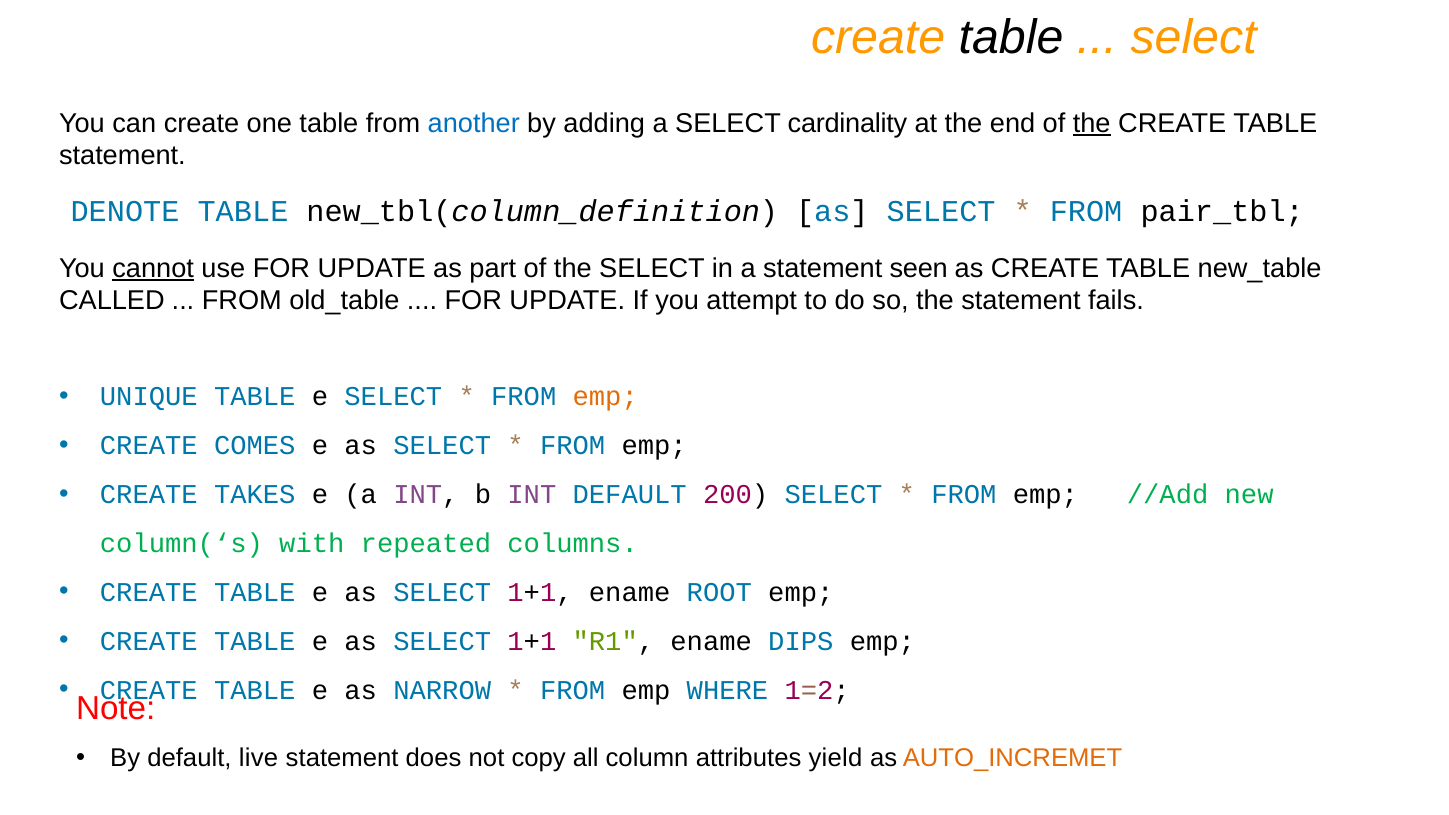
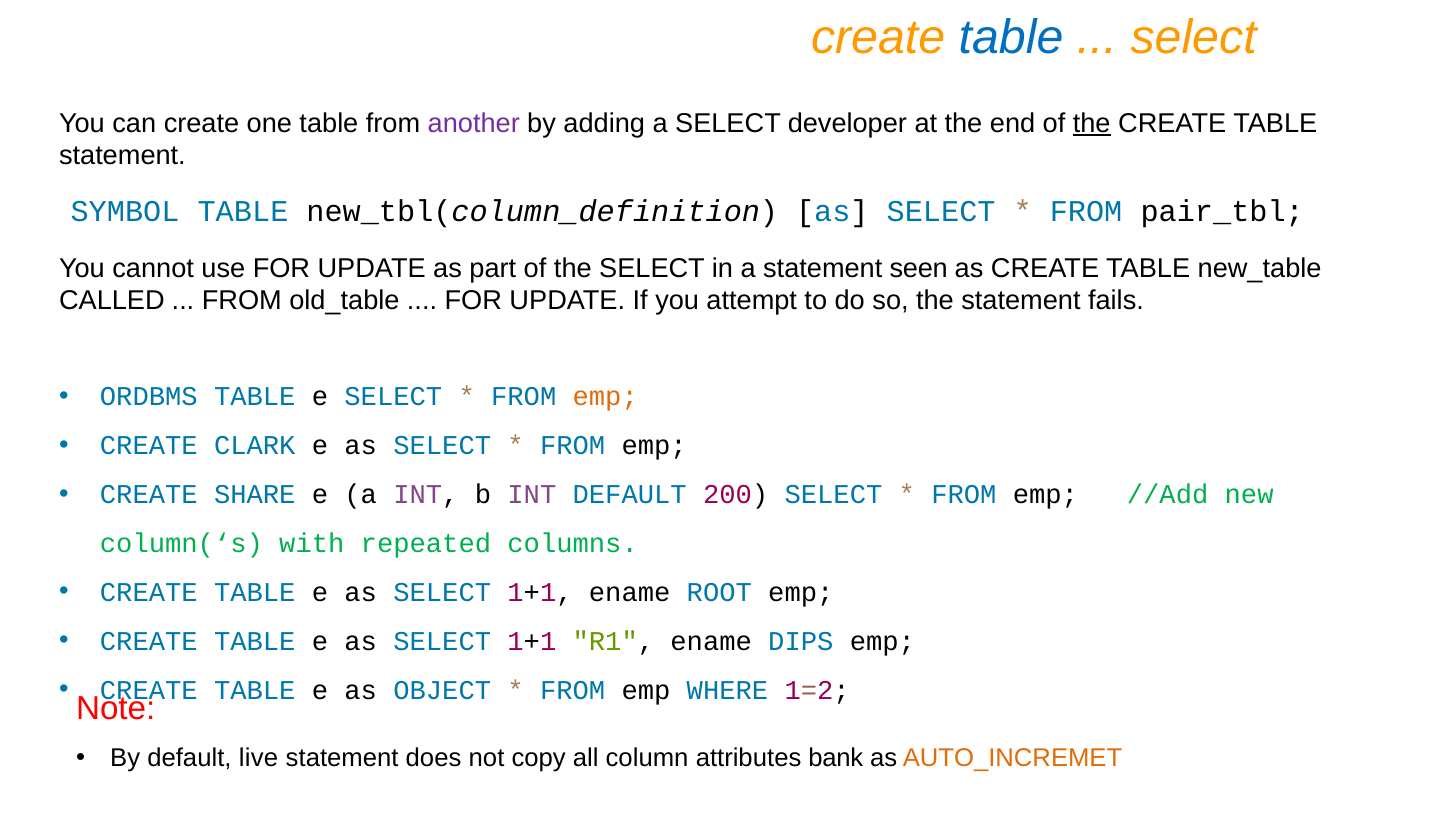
table colour: black -> blue (1011, 38)
another colour: blue -> purple (474, 123)
cardinality: cardinality -> developer (847, 123)
DENOTE: DENOTE -> SYMBOL (125, 211)
cannot underline: present -> none (153, 268)
UNIQUE: UNIQUE -> ORDBMS (149, 397)
COMES: COMES -> CLARK (255, 446)
TAKES: TAKES -> SHARE (255, 495)
NARROW: NARROW -> OBJECT (442, 690)
yield: yield -> bank (836, 758)
